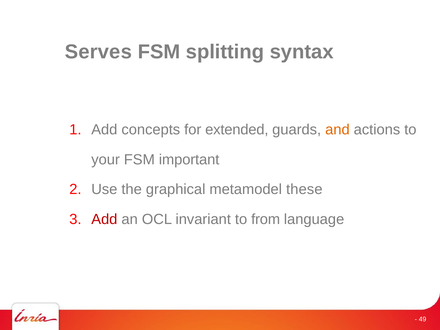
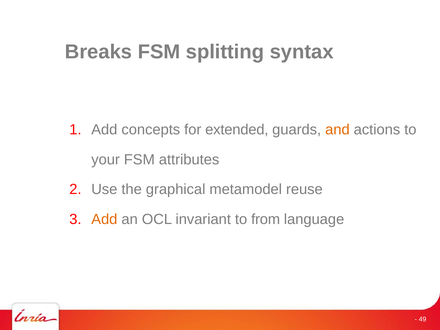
Serves: Serves -> Breaks (99, 52)
important: important -> attributes (189, 160)
these: these -> reuse (304, 189)
Add colour: red -> orange (104, 219)
